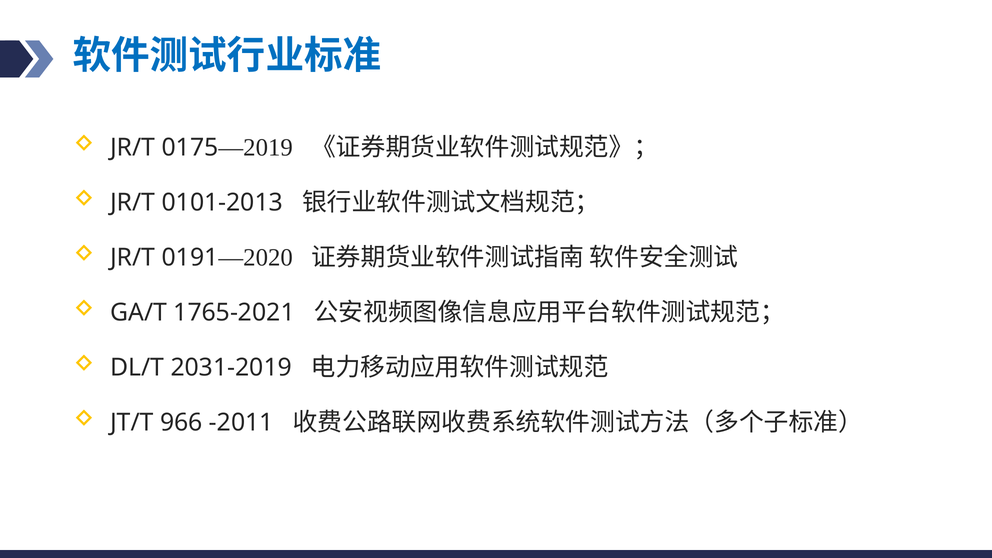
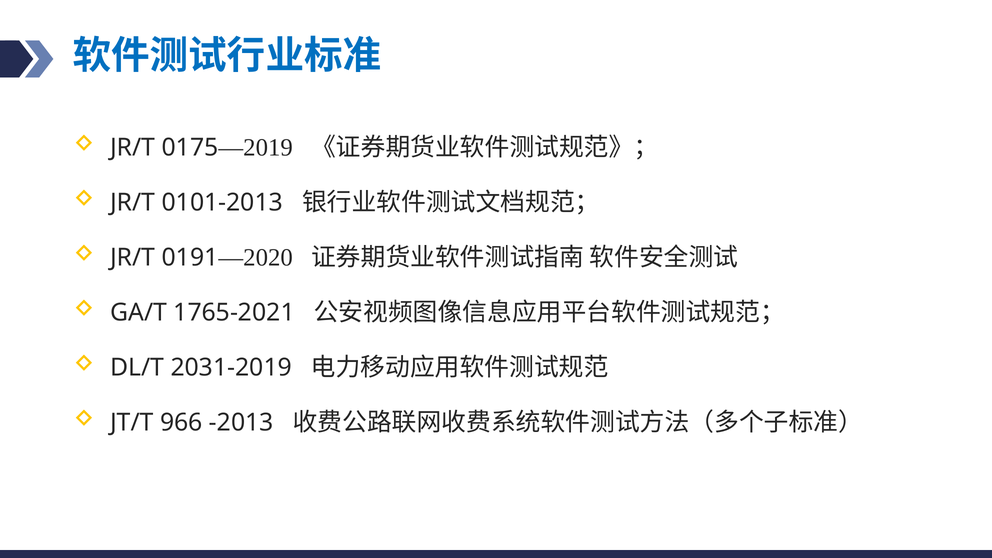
-2011: -2011 -> -2013 (241, 422)
